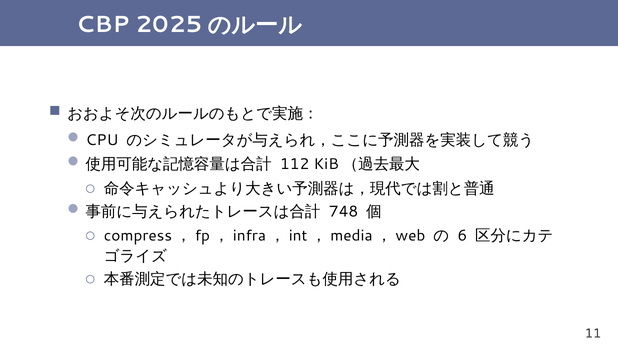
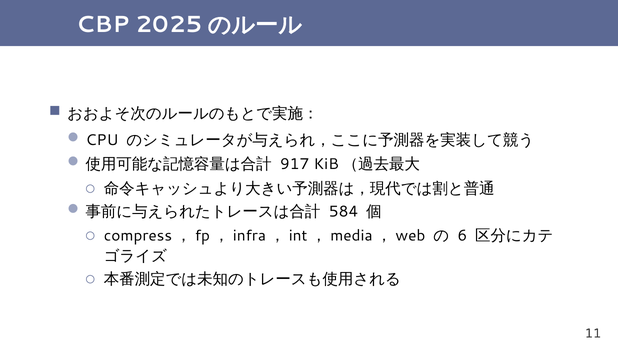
112: 112 -> 917 (295, 164)
748: 748 -> 584 (344, 211)
